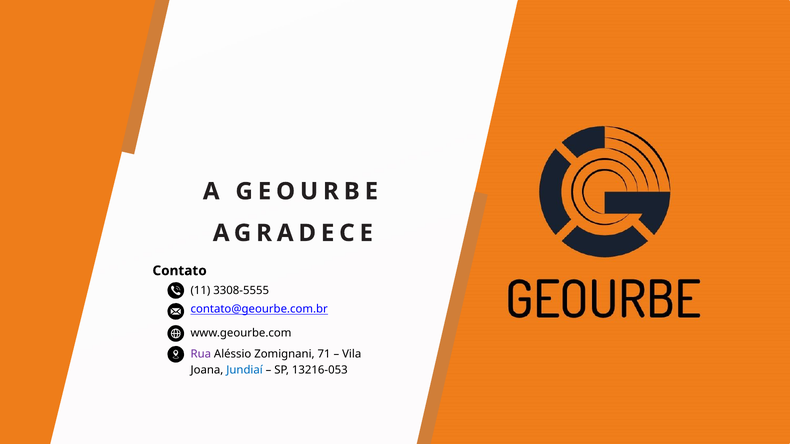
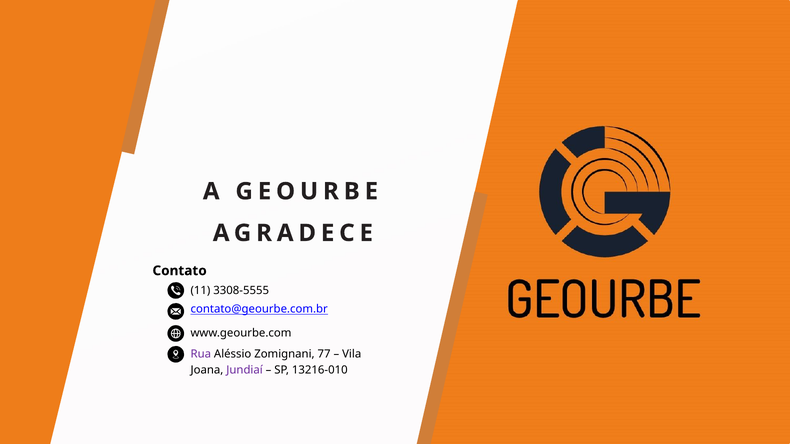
71: 71 -> 77 (324, 355)
Jundiaí colour: blue -> purple (245, 371)
13216-053: 13216-053 -> 13216-010 (320, 371)
